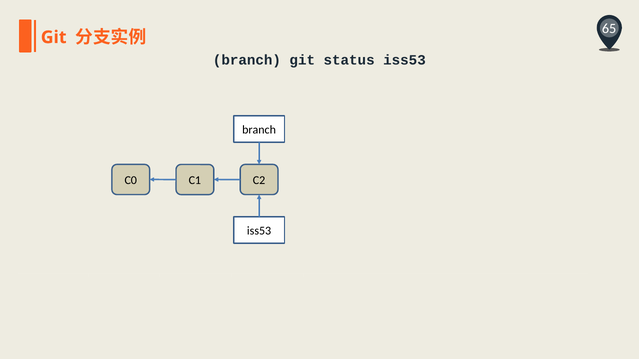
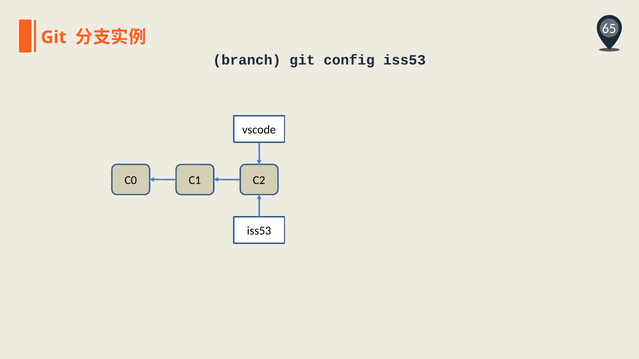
status: status -> config (349, 60)
branch: branch -> vscode (259, 130)
